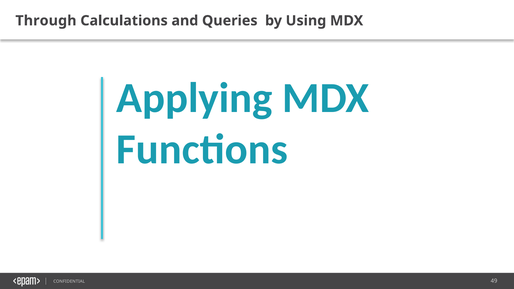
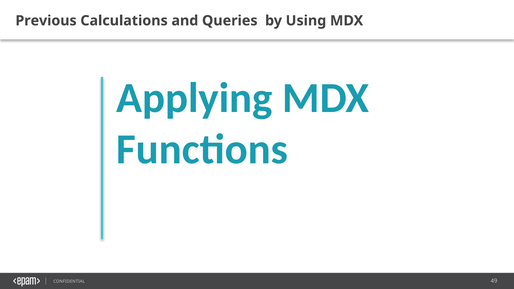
Through: Through -> Previous (46, 21)
